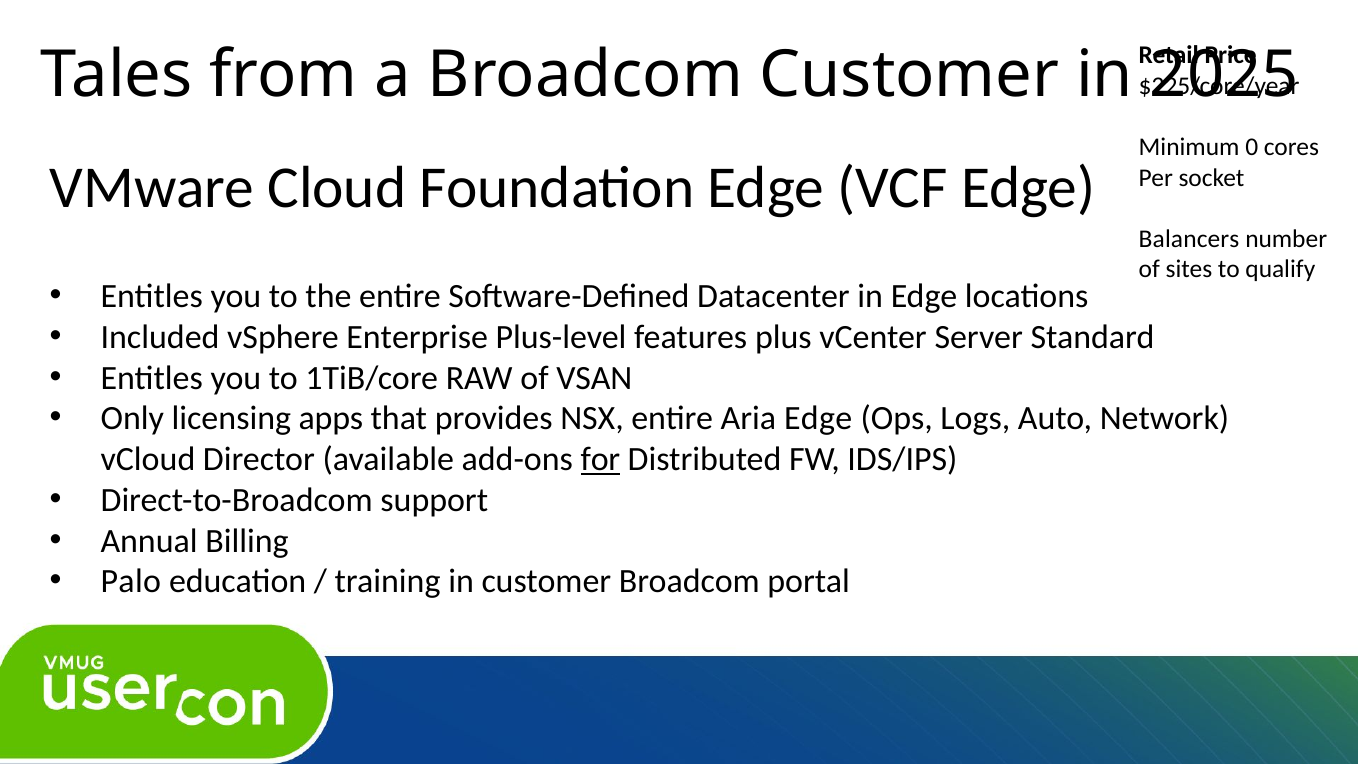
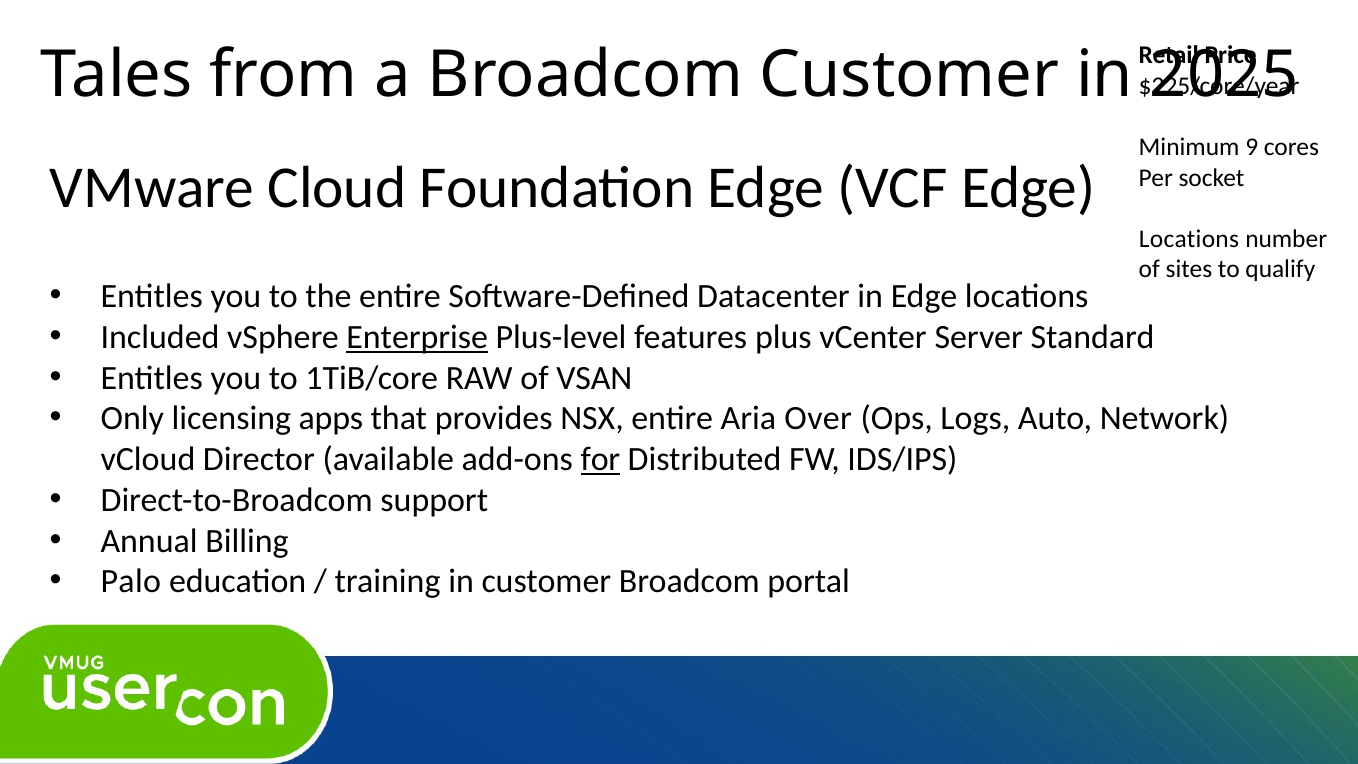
0: 0 -> 9 (1252, 147)
Balancers: Balancers -> Locations (1189, 239)
Enterprise underline: none -> present (417, 337)
Aria Edge: Edge -> Over (818, 418)
